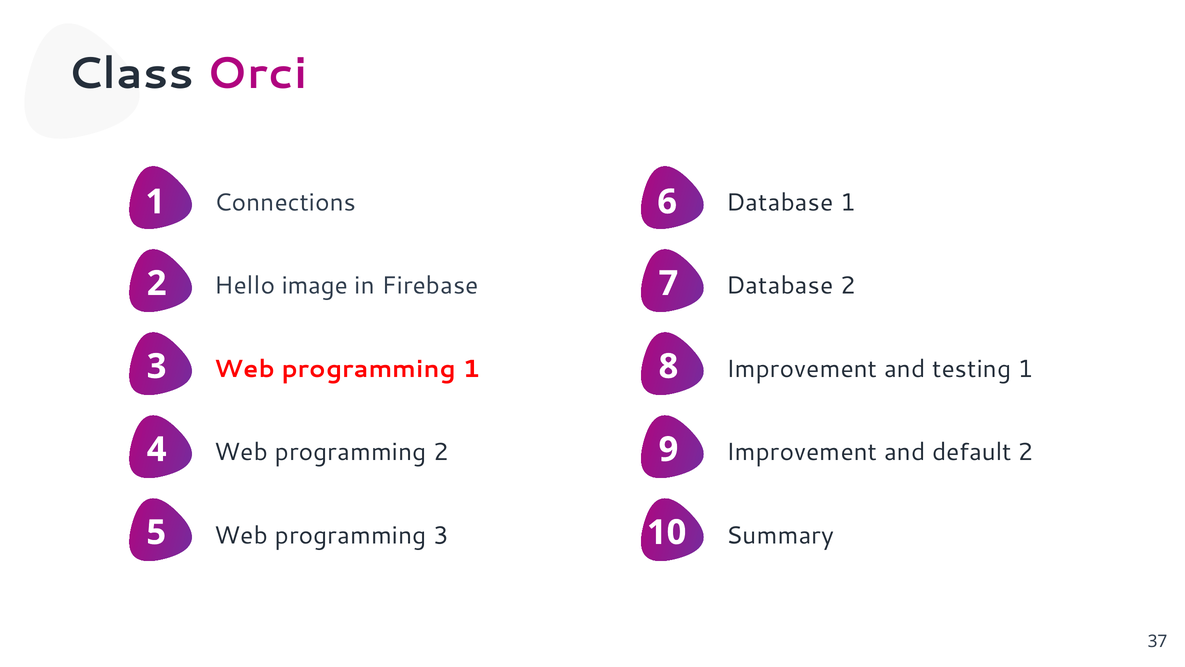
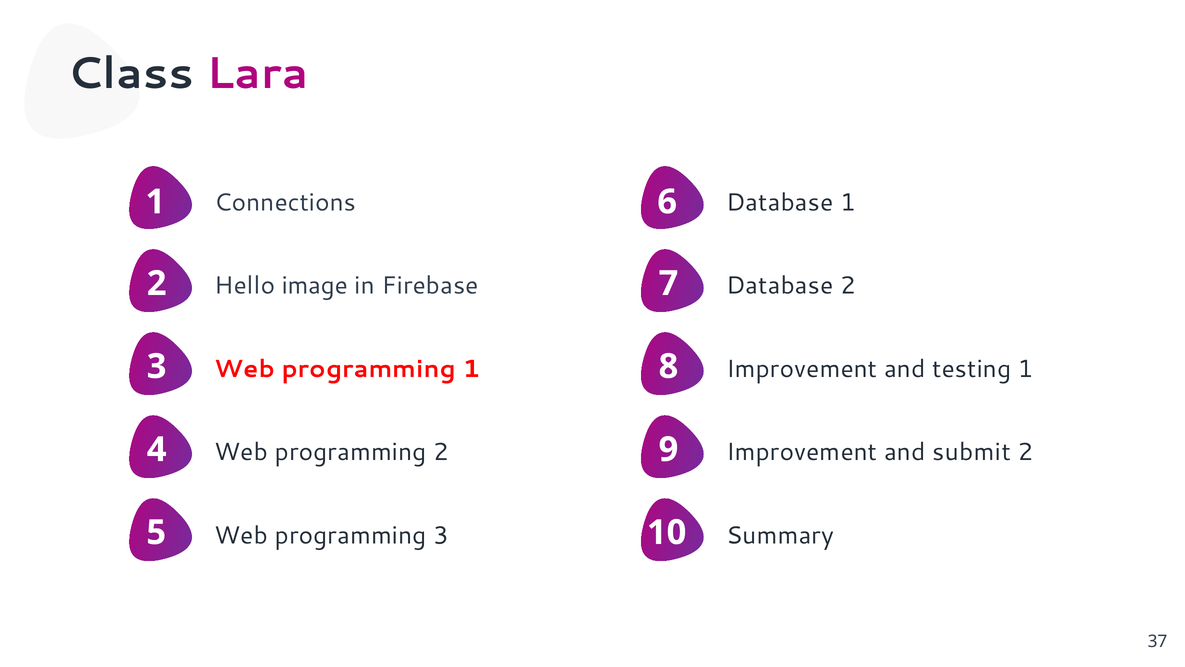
Orci: Orci -> Lara (257, 74)
default: default -> submit (972, 452)
